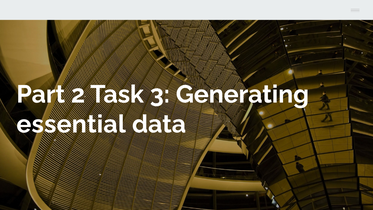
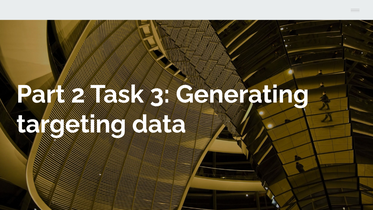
essential: essential -> targeting (71, 124)
